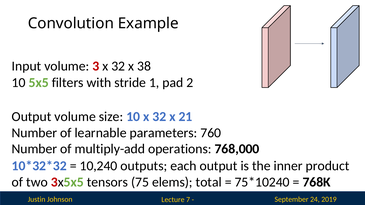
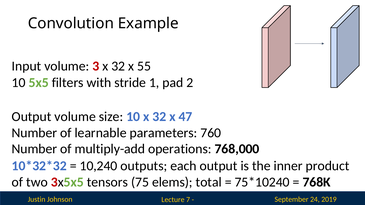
38: 38 -> 55 (144, 66)
21: 21 -> 47 (186, 117)
